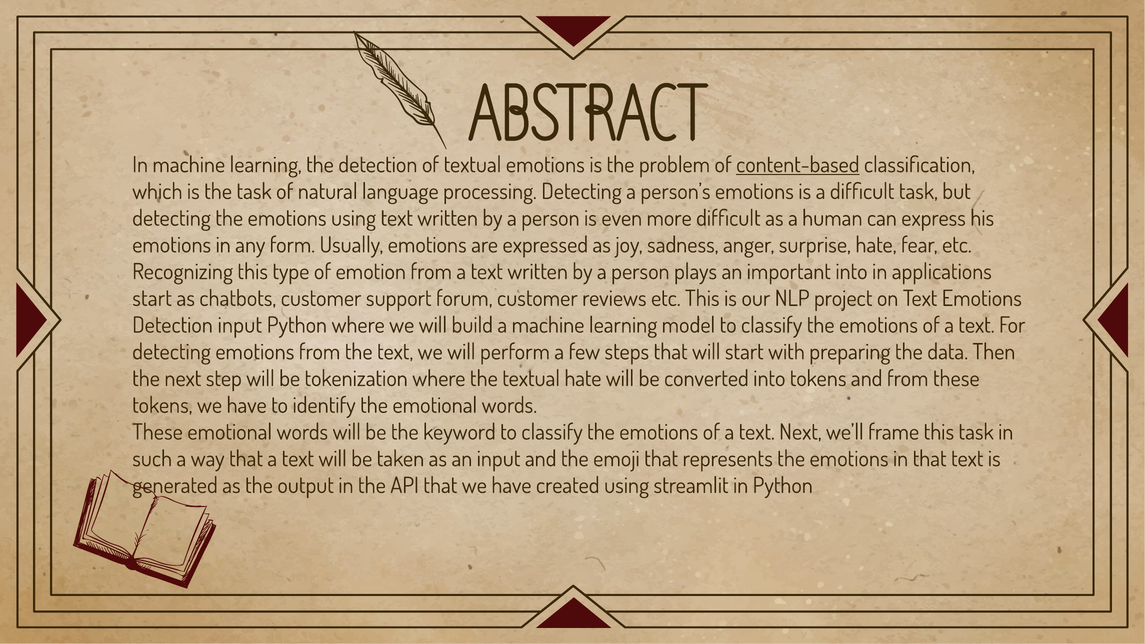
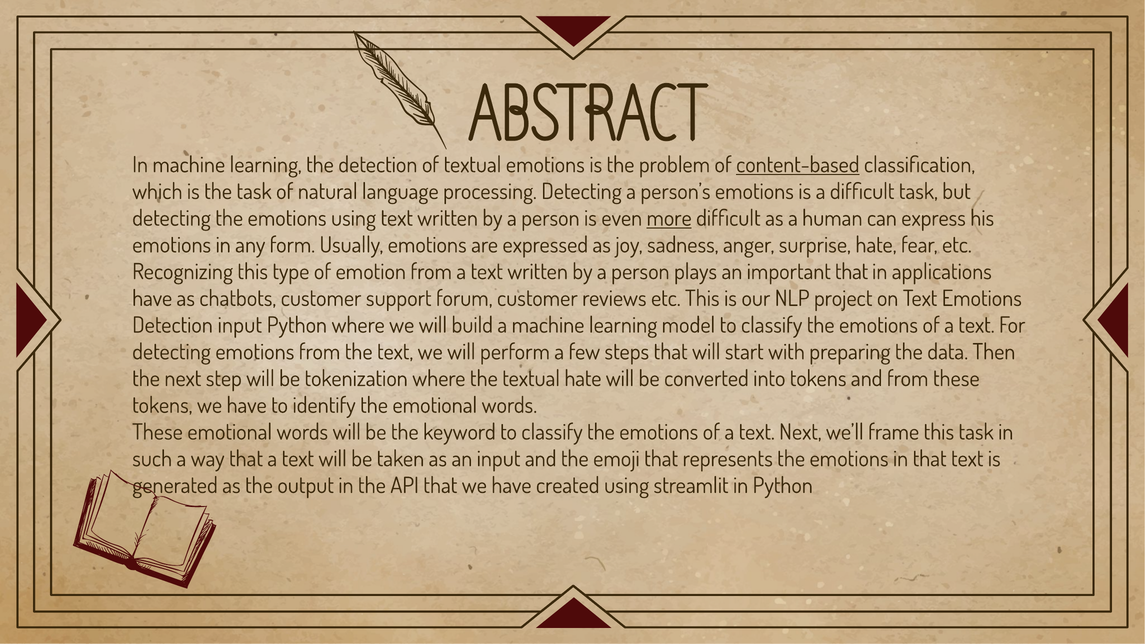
more underline: none -> present (669, 218)
important into: into -> that (852, 272)
start: start -> have (152, 299)
